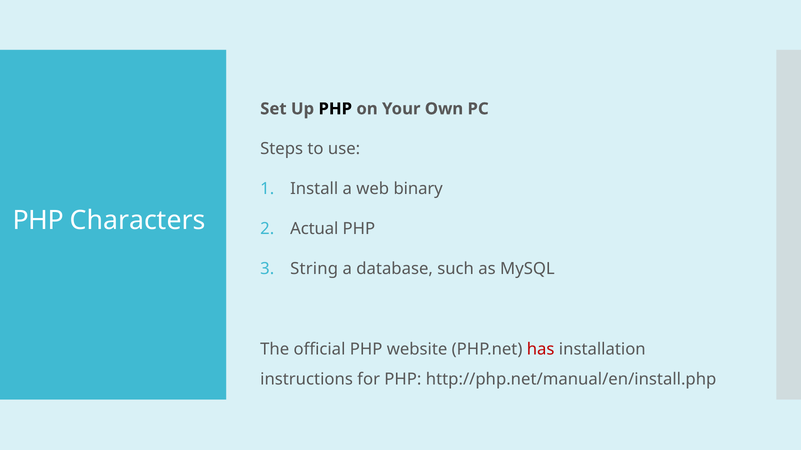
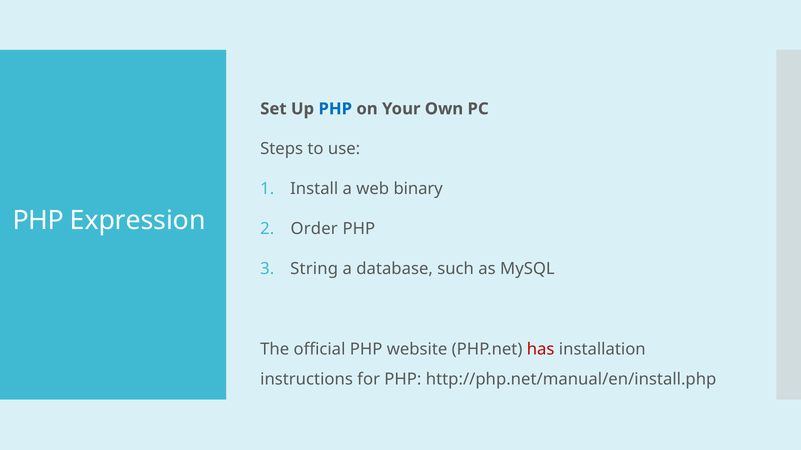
PHP colour: black -> blue (335, 109)
Characters: Characters -> Expression (138, 221)
Actual: Actual -> Order (314, 229)
